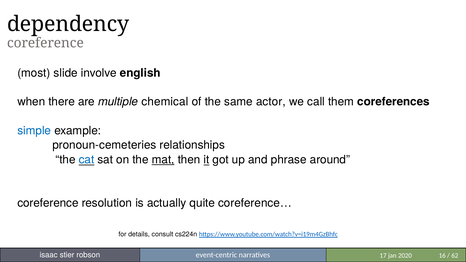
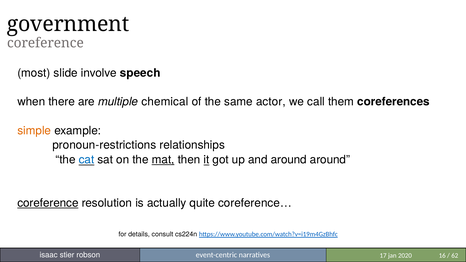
dependency: dependency -> government (68, 24)
english: english -> speech (140, 73)
simple colour: blue -> orange (34, 131)
pronoun-cemeteries: pronoun-cemeteries -> pronoun-restrictions (104, 145)
and phrase: phrase -> around (289, 160)
coreference underline: none -> present (48, 203)
